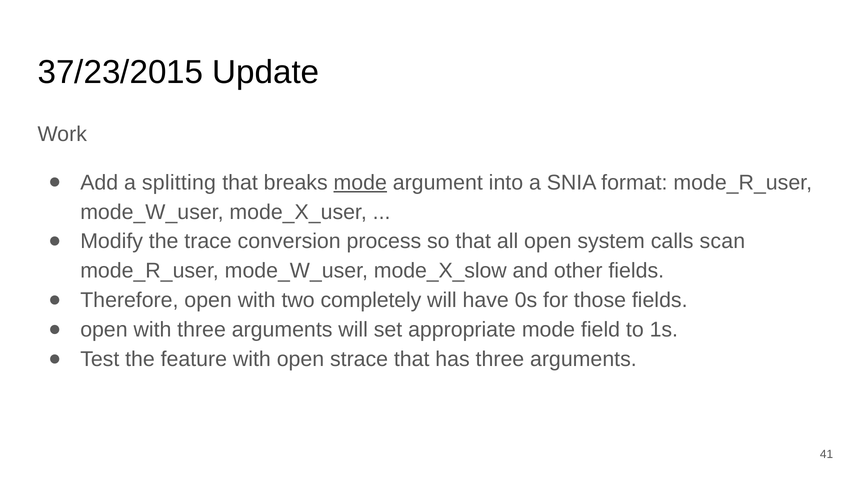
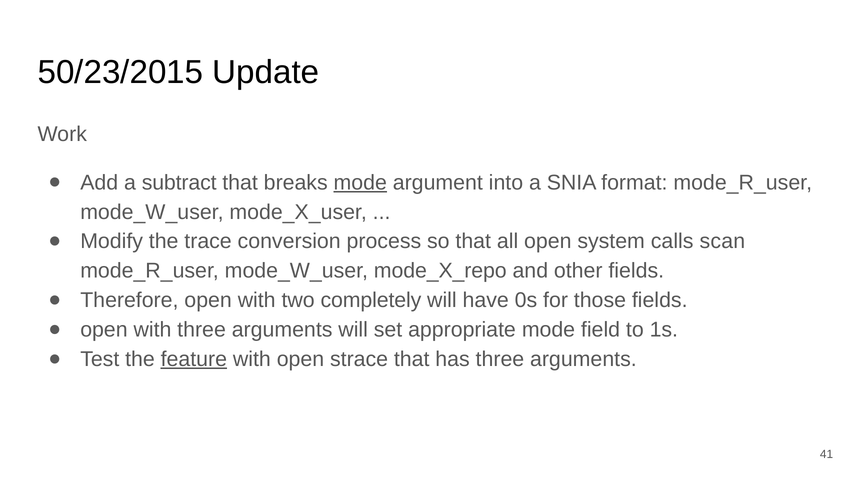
37/23/2015: 37/23/2015 -> 50/23/2015 (120, 72)
splitting: splitting -> subtract (179, 183)
mode_X_slow: mode_X_slow -> mode_X_repo (440, 271)
feature underline: none -> present (194, 359)
